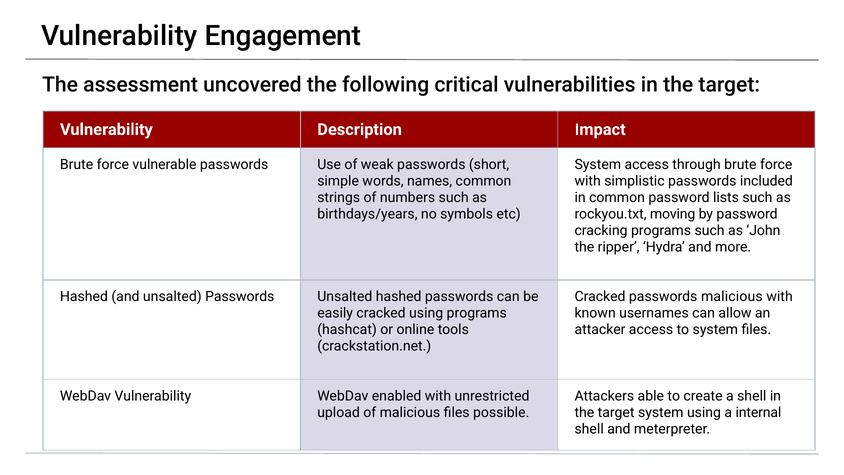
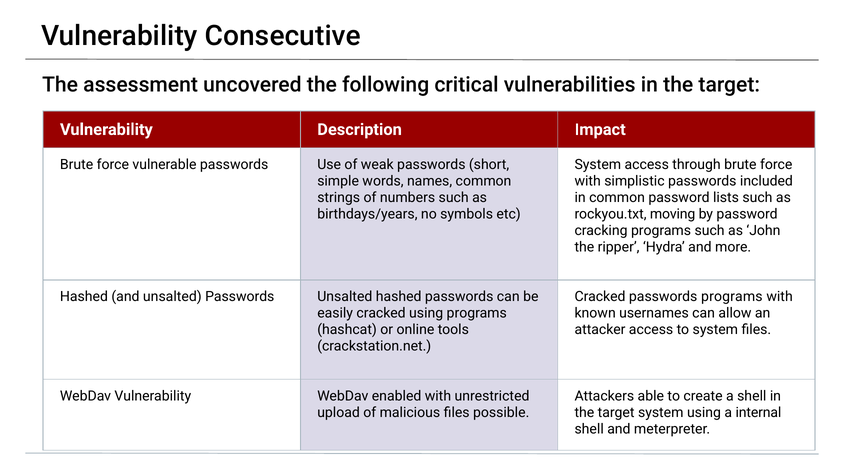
Engagement: Engagement -> Consecutive (283, 36)
passwords malicious: malicious -> programs (732, 297)
